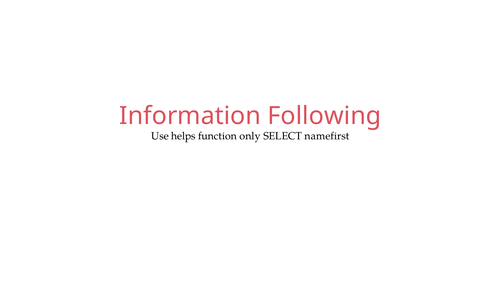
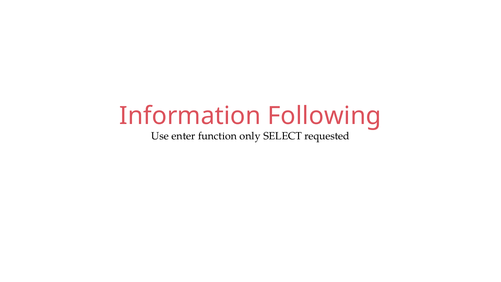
helps: helps -> enter (183, 136)
namefirst: namefirst -> requested (327, 136)
